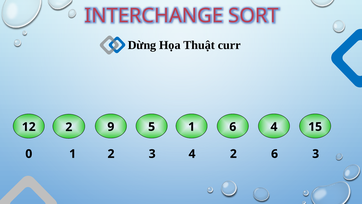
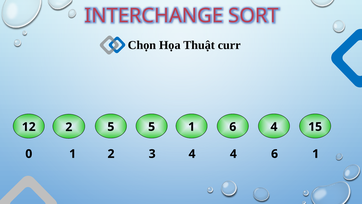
Dừng: Dừng -> Chọn (142, 45)
2 9: 9 -> 5 (111, 127)
4 2: 2 -> 4 (233, 154)
6 3: 3 -> 1 (316, 154)
